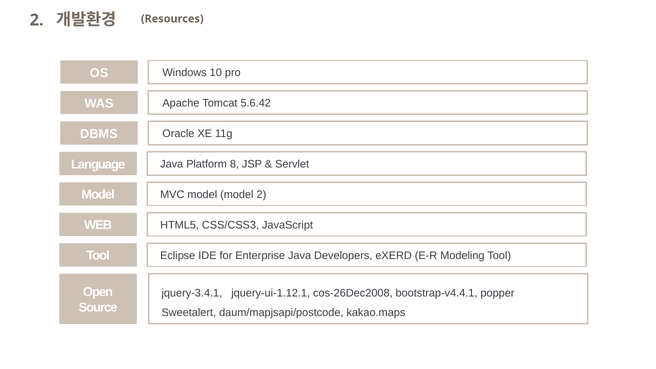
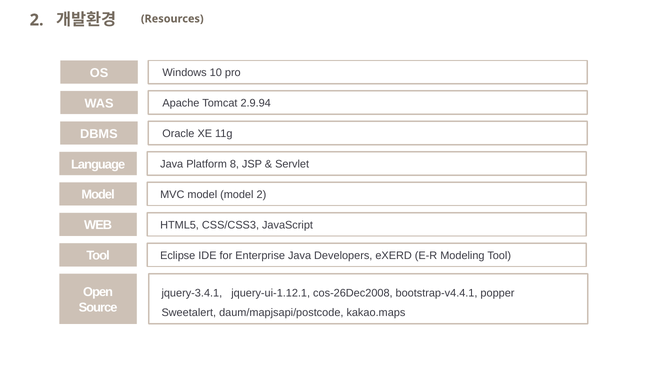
5.6.42: 5.6.42 -> 2.9.94 (256, 103)
